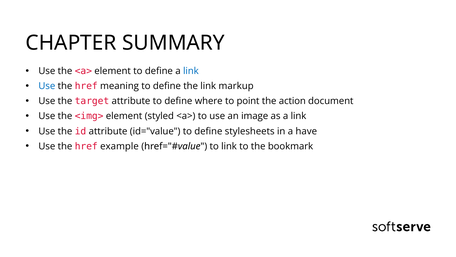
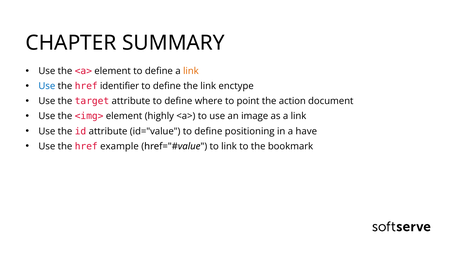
link colour: blue -> orange (191, 71)
meaning: meaning -> identifier (120, 86)
markup: markup -> enctype (236, 86)
styled: styled -> highly (159, 116)
stylesheets: stylesheets -> positioning (250, 131)
